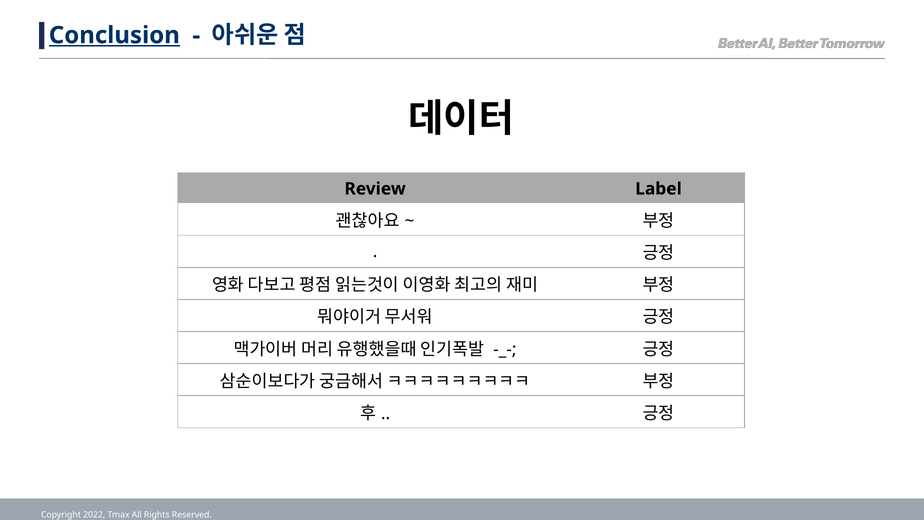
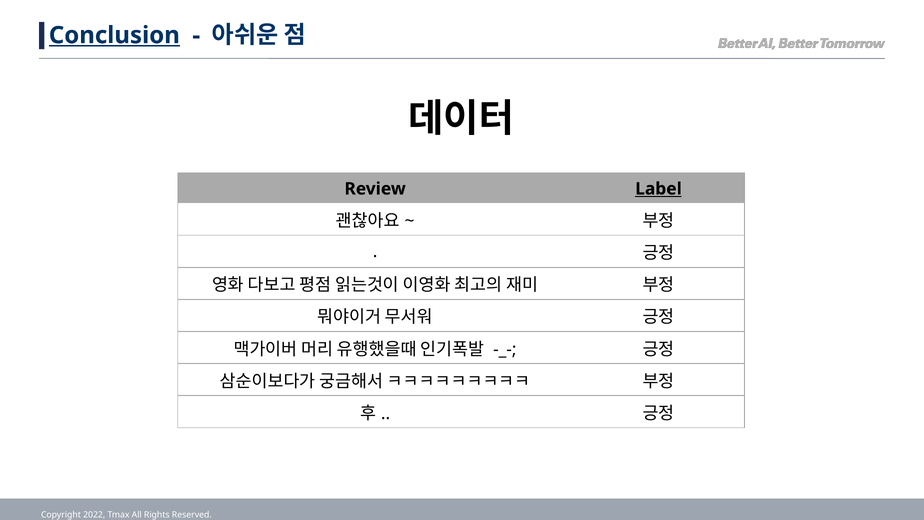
Label underline: none -> present (658, 189)
